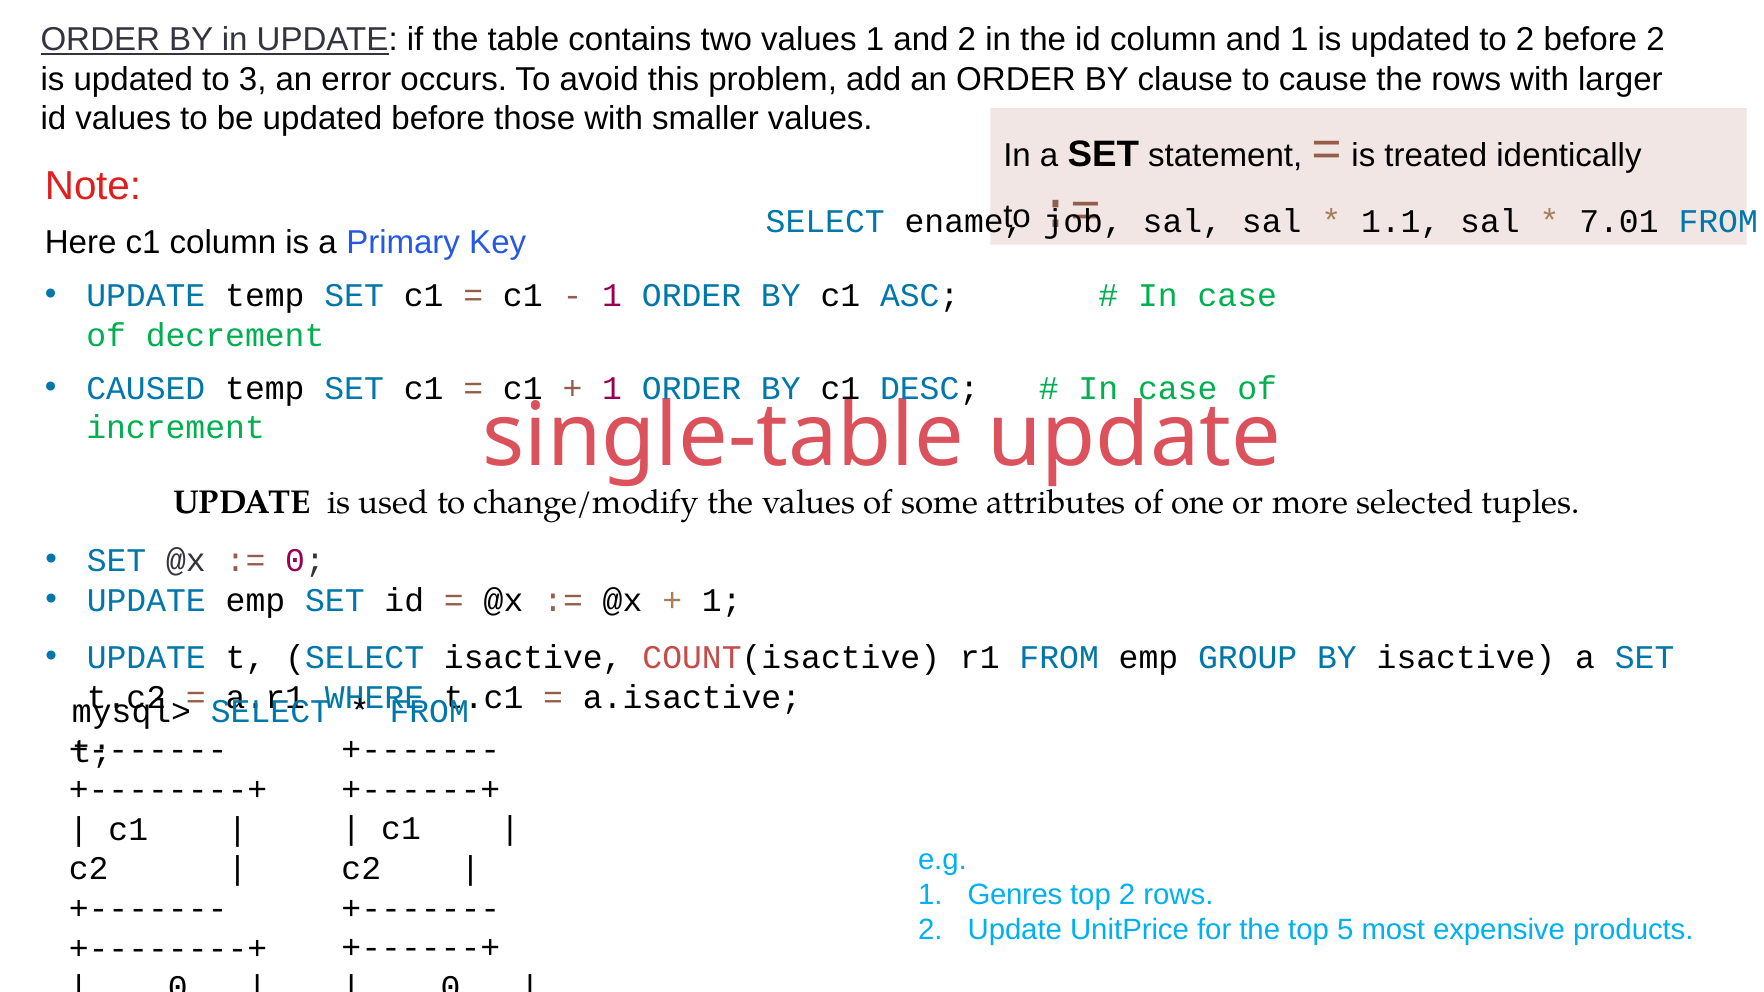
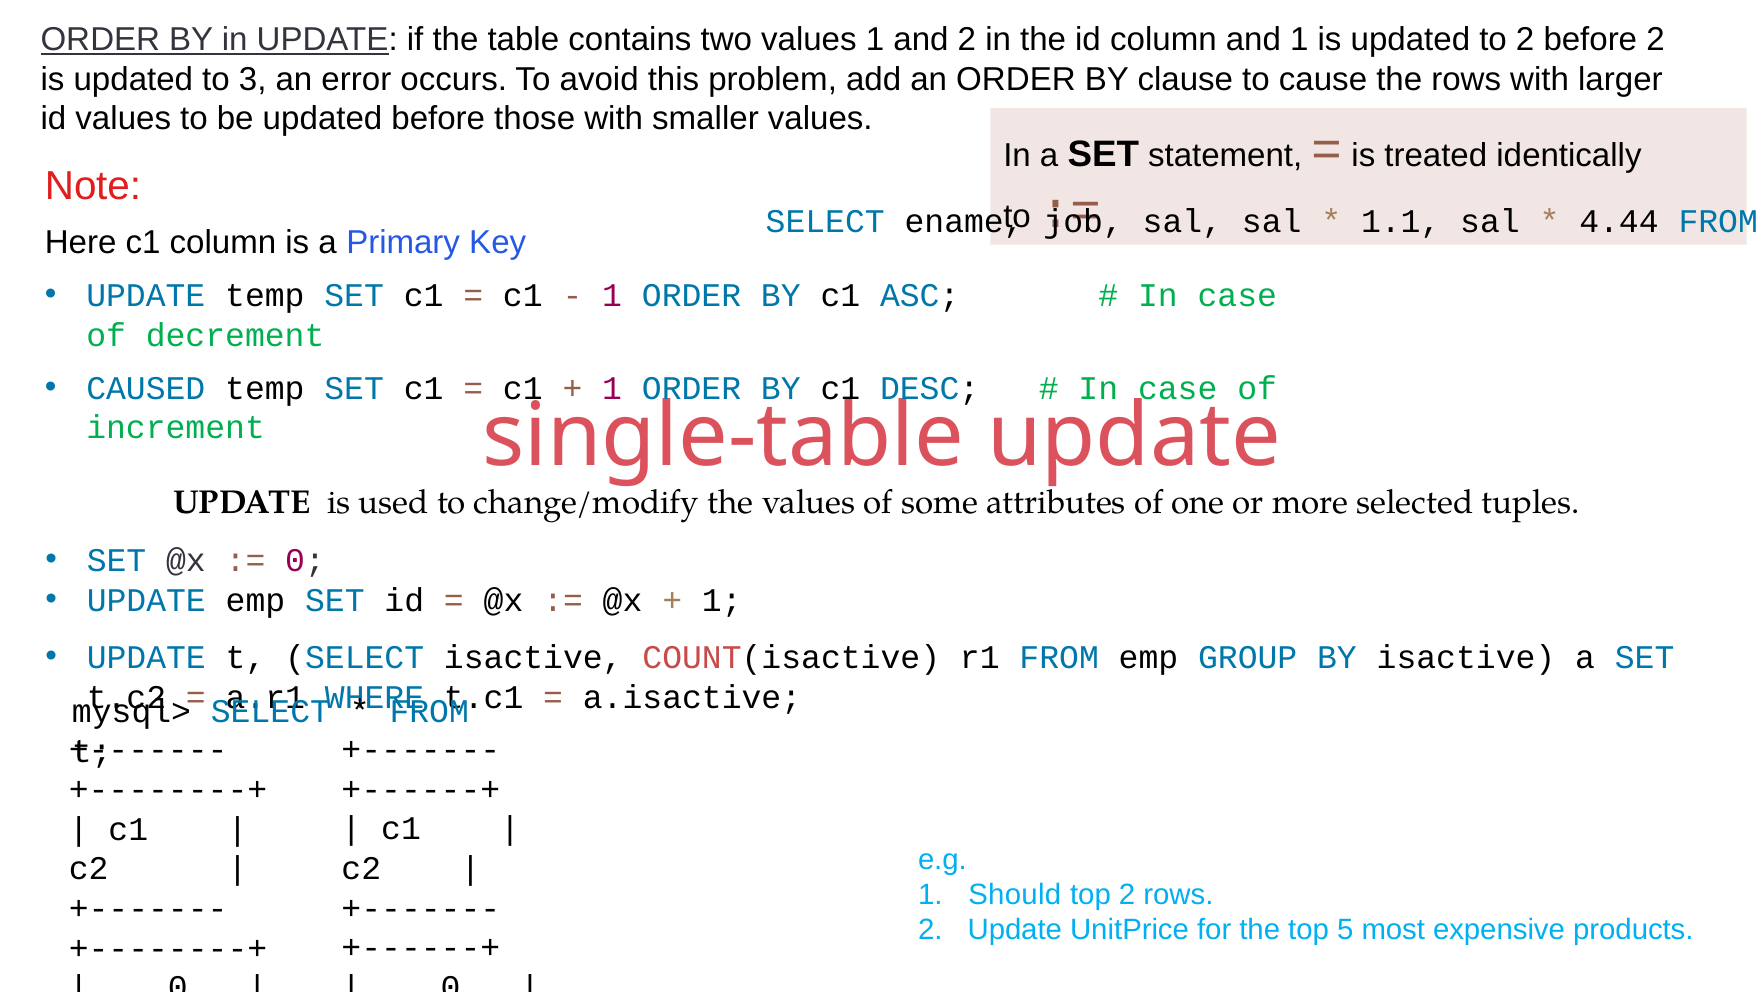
7.01: 7.01 -> 4.44 (1619, 221)
Genres: Genres -> Should (1015, 895)
